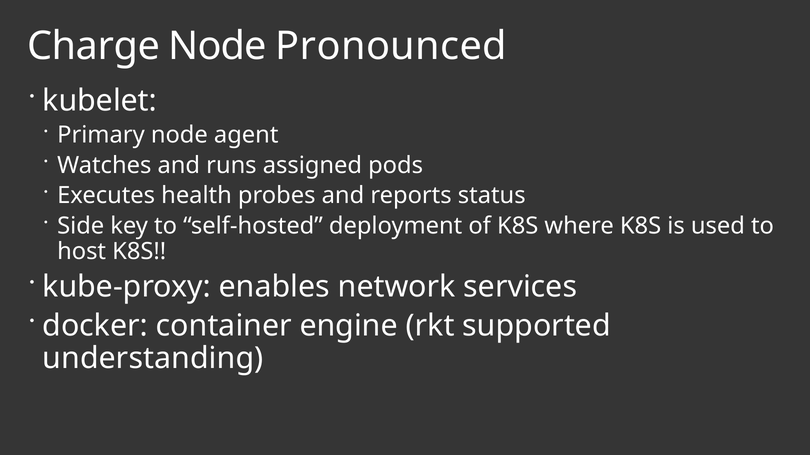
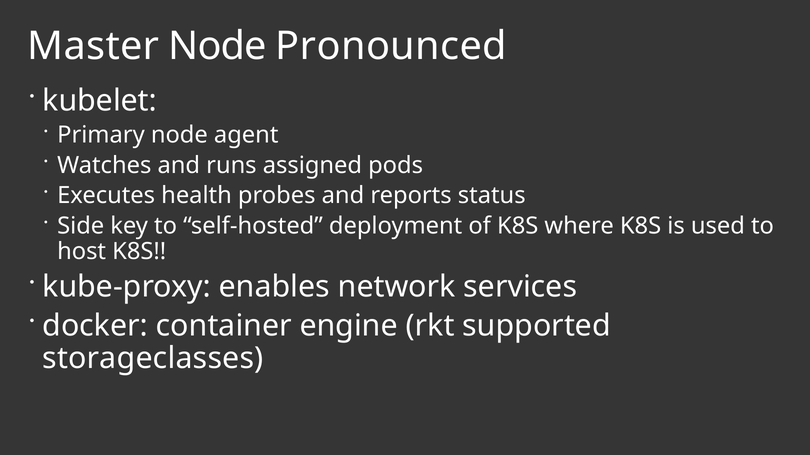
Charge: Charge -> Master (93, 46)
understanding: understanding -> storageclasses (153, 359)
